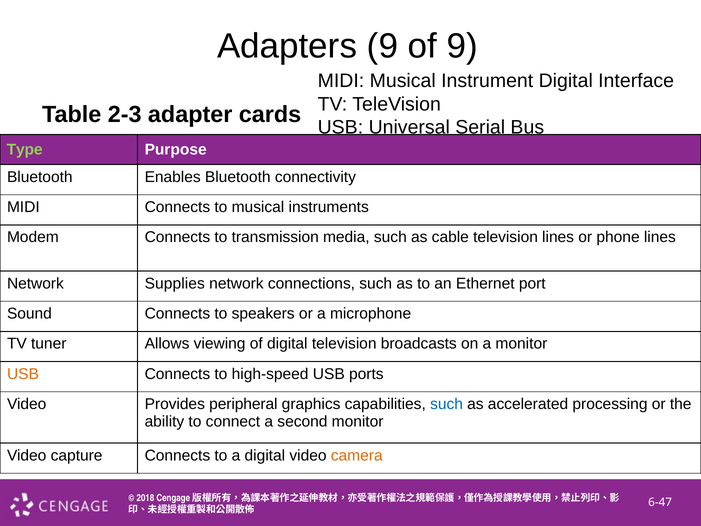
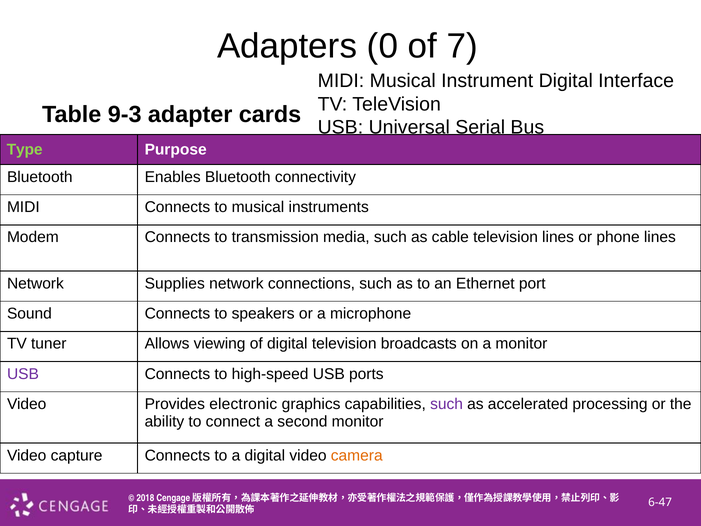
Adapters 9: 9 -> 0 (382, 46)
of 9: 9 -> 7 (462, 46)
2-3: 2-3 -> 9-3 (125, 114)
USB colour: orange -> purple (23, 374)
peripheral: peripheral -> electronic (243, 404)
such colour: blue -> purple (447, 404)
